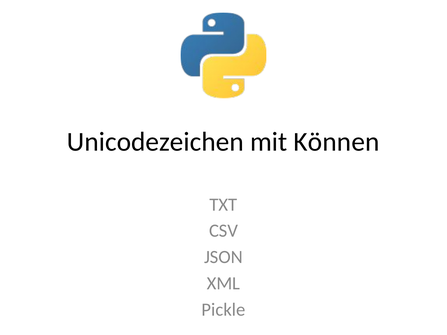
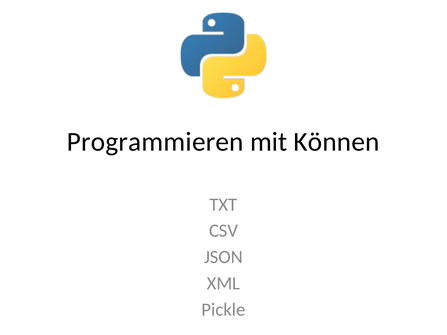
Unicodezeichen: Unicodezeichen -> Programmieren (155, 142)
